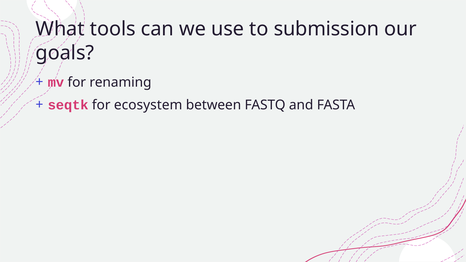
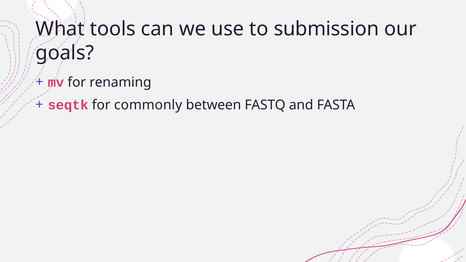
ecosystem: ecosystem -> commonly (148, 105)
